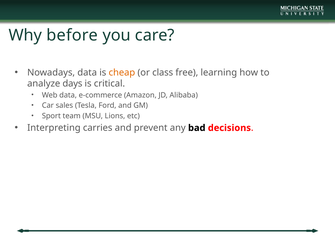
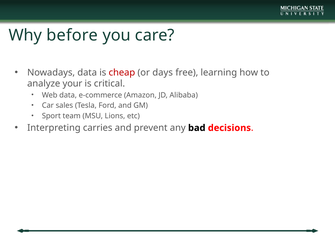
cheap colour: orange -> red (122, 73)
class: class -> days (163, 73)
days: days -> your (72, 84)
